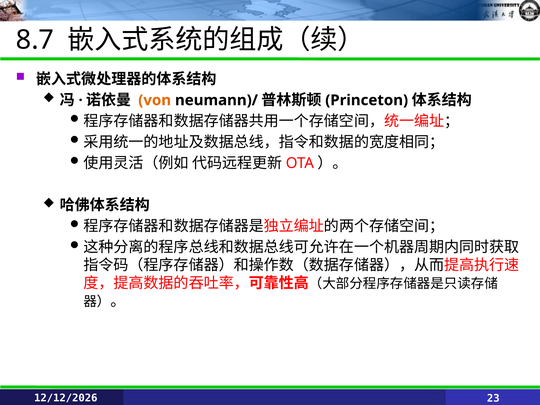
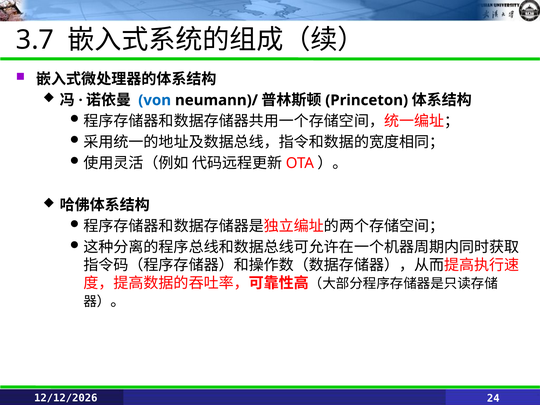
8.7: 8.7 -> 3.7 (35, 40)
von colour: orange -> blue (155, 100)
23: 23 -> 24 (493, 398)
